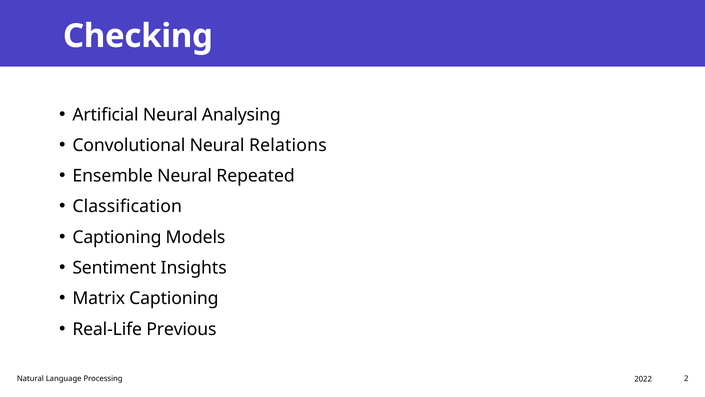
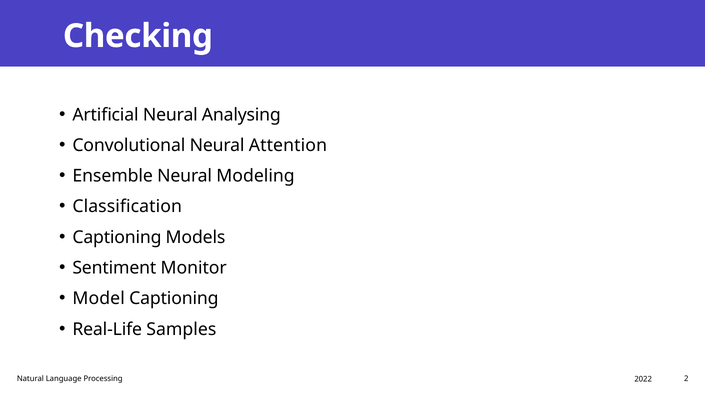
Relations: Relations -> Attention (288, 145)
Repeated: Repeated -> Modeling (256, 176)
Insights: Insights -> Monitor (194, 268)
Matrix: Matrix -> Model (99, 298)
Previous: Previous -> Samples (181, 329)
